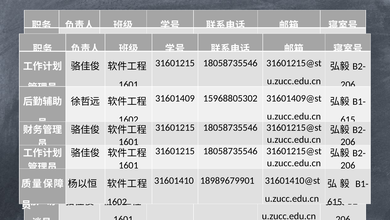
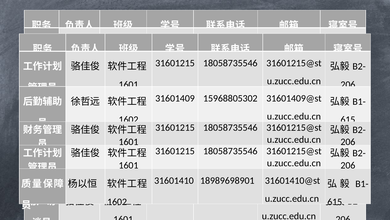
18989679901: 18989679901 -> 18989698901 (227, 180)
